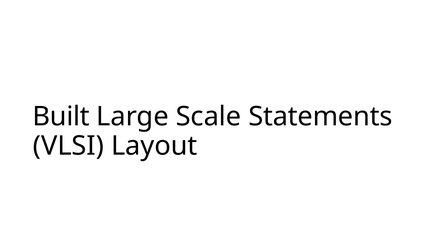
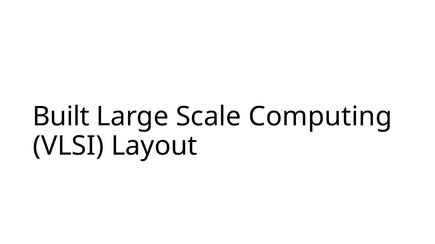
Statements: Statements -> Computing (320, 117)
